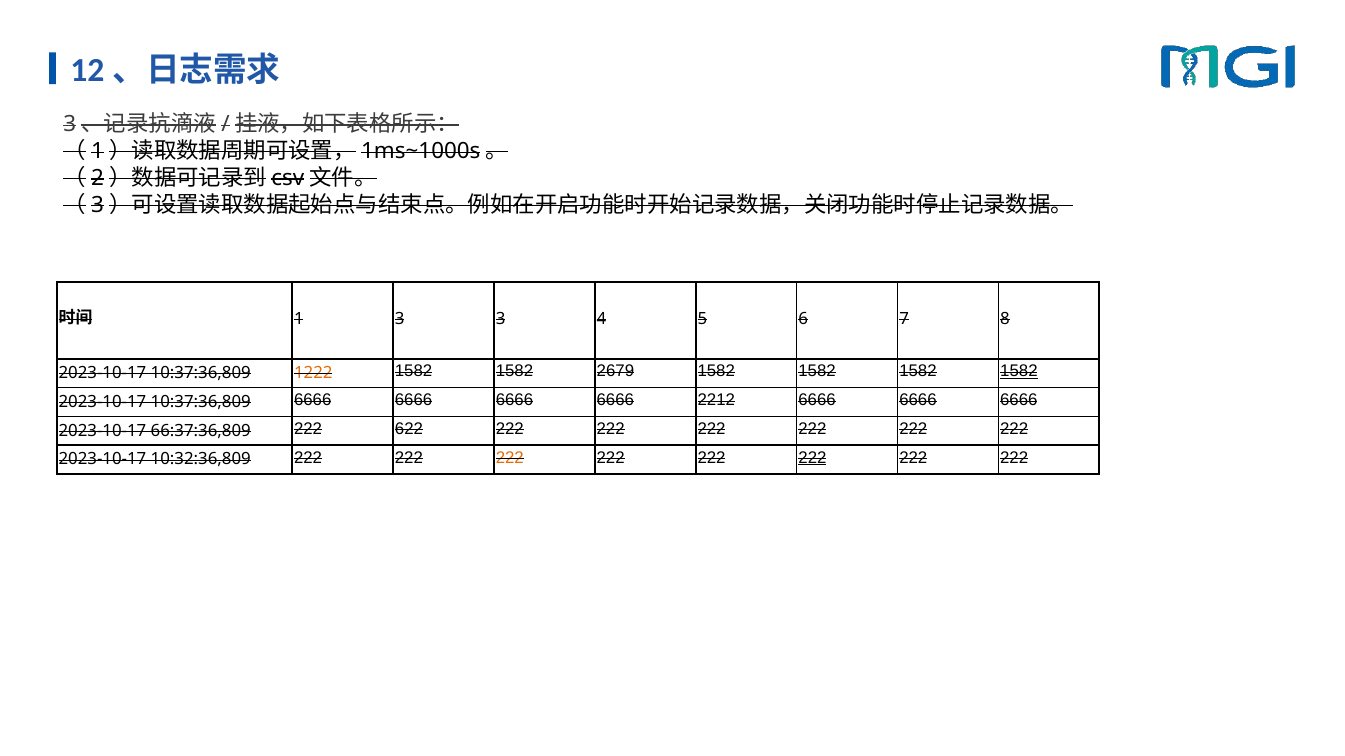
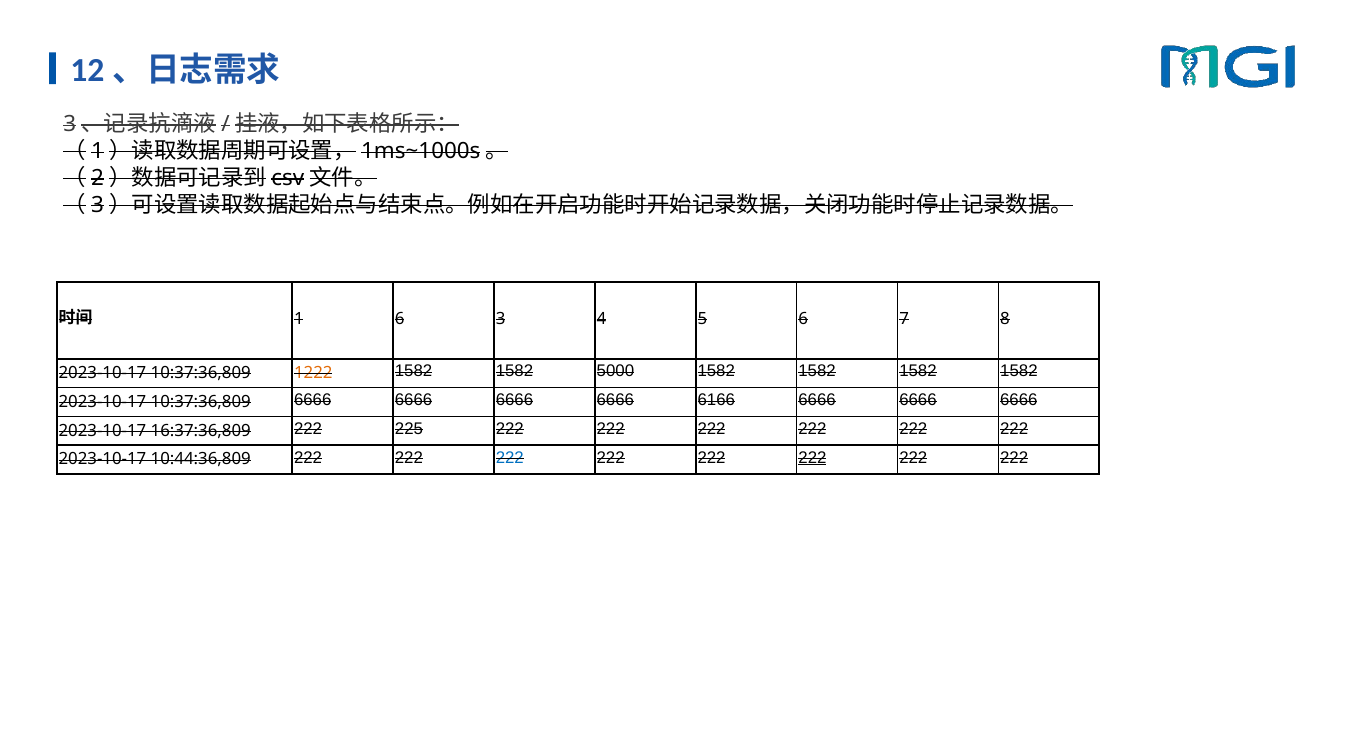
1 3: 3 -> 6 (400, 319)
2679: 2679 -> 5000 (615, 371)
1582 underline: present -> none (1019, 371)
2212: 2212 -> 6166 (716, 400)
66:37:36,809: 66:37:36,809 -> 16:37:36,809 (201, 431)
622: 622 -> 225 (409, 429)
10:32:36,809: 10:32:36,809 -> 10:44:36,809 (201, 460)
222 colour: orange -> blue (510, 458)
